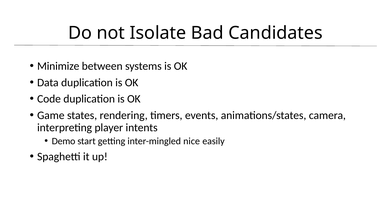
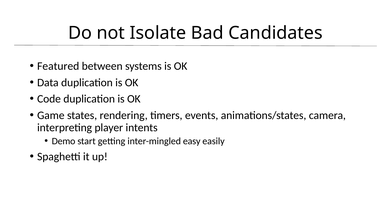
Minimize: Minimize -> Featured (58, 66)
nice: nice -> easy (192, 141)
